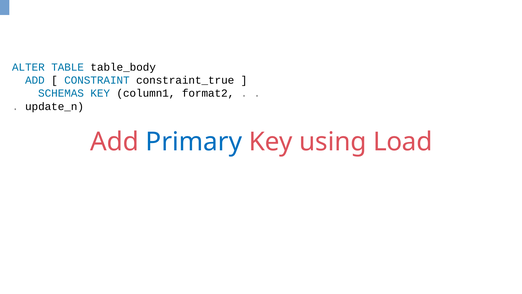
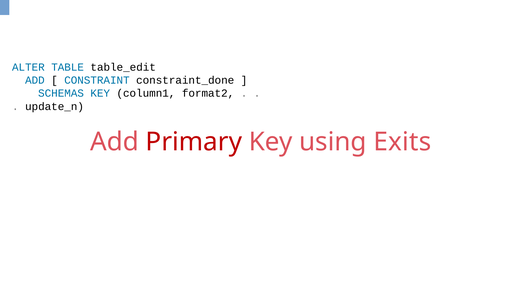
table_body: table_body -> table_edit (123, 67)
constraint_true: constraint_true -> constraint_done (185, 80)
Primary colour: blue -> red (194, 142)
Load: Load -> Exits (402, 142)
